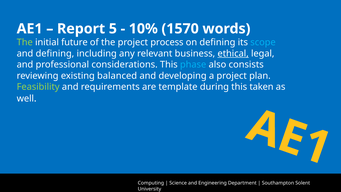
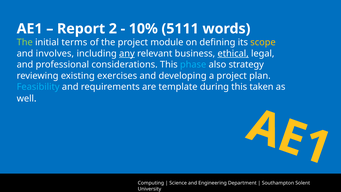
5: 5 -> 2 (113, 29)
1570: 1570 -> 5111 (180, 29)
future: future -> terms (74, 42)
process: process -> module (167, 42)
scope colour: light blue -> yellow (263, 42)
and defining: defining -> involves (55, 53)
any underline: none -> present (127, 53)
consists: consists -> strategy (246, 65)
balanced: balanced -> exercises (117, 76)
Feasibility colour: light green -> light blue (38, 87)
